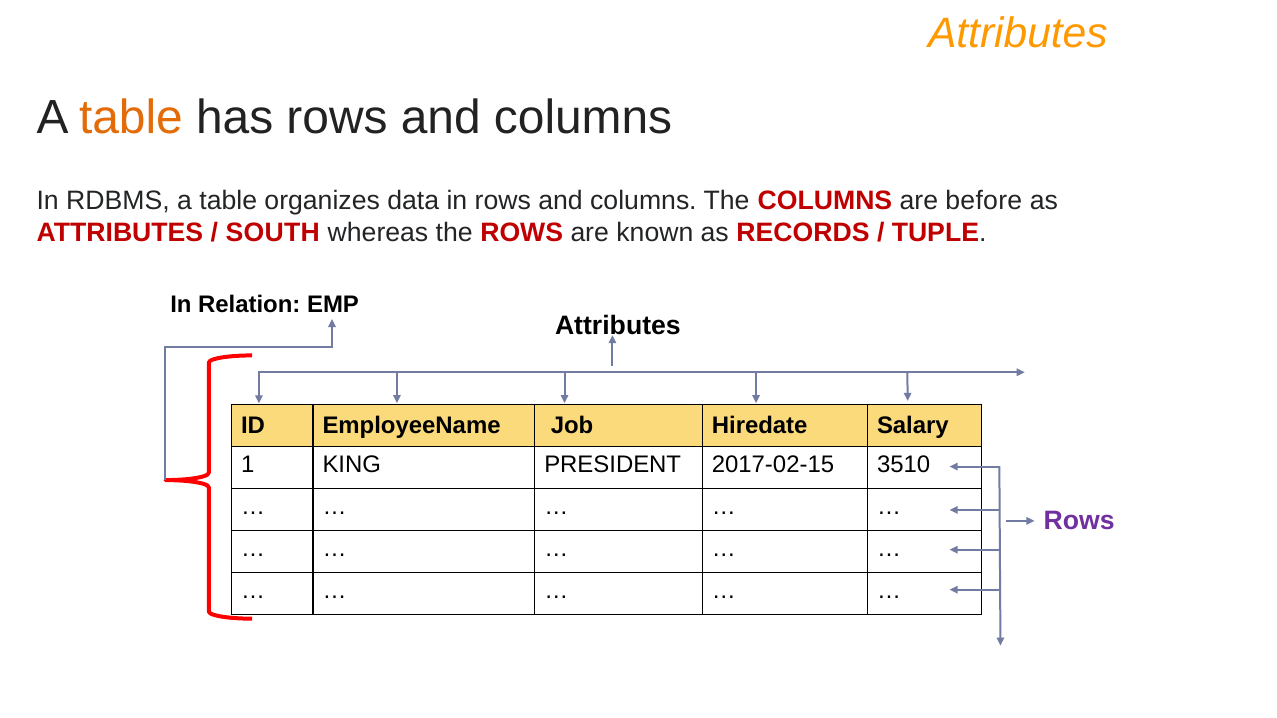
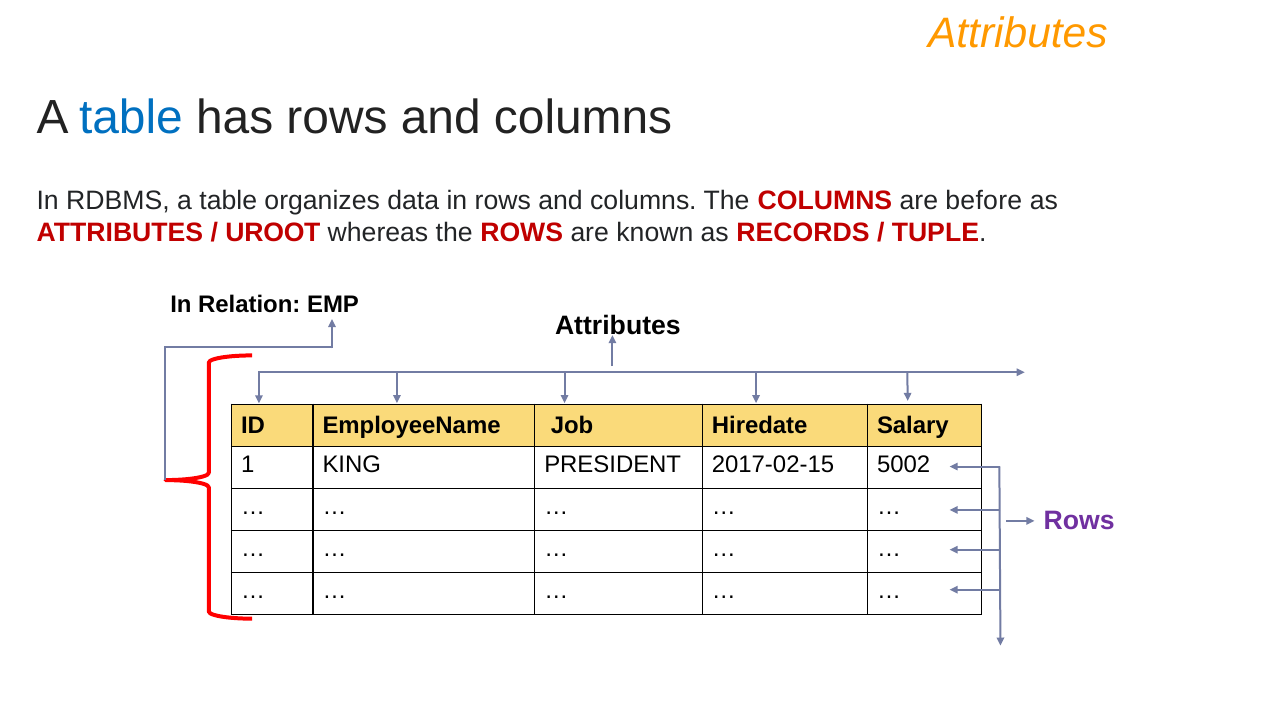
table colour: orange -> blue (131, 118)
SOUTH: SOUTH -> UROOT (273, 233)
3510: 3510 -> 5002 (904, 465)
